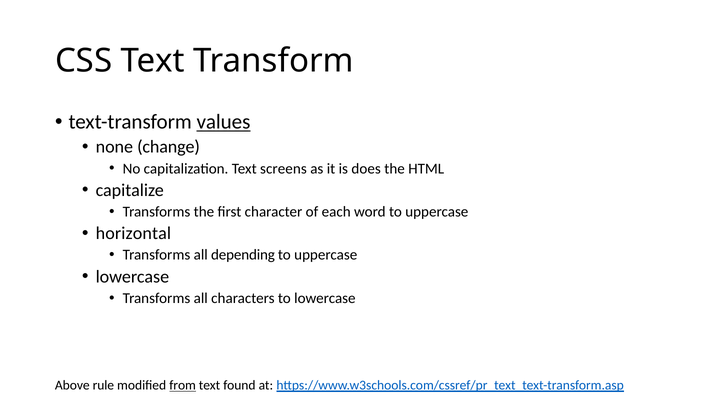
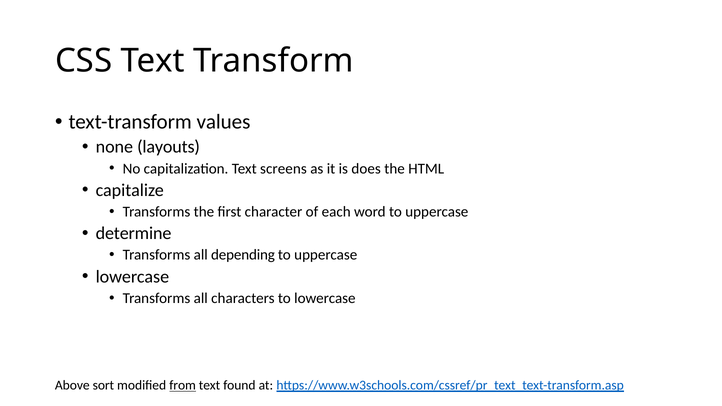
values underline: present -> none (223, 122)
change: change -> layouts (169, 147)
horizontal: horizontal -> determine (134, 233)
rule: rule -> sort (103, 386)
